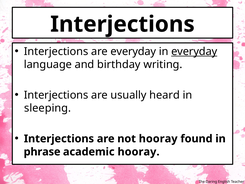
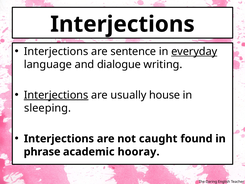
are everyday: everyday -> sentence (133, 51)
birthday: birthday -> dialogue (119, 64)
Interjections underline: none -> present (56, 95)
heard: heard -> house (165, 95)
not hooray: hooray -> caught (158, 139)
